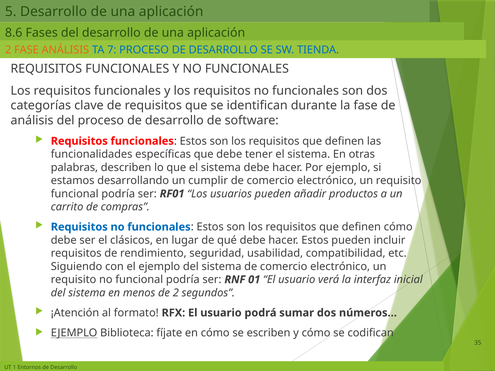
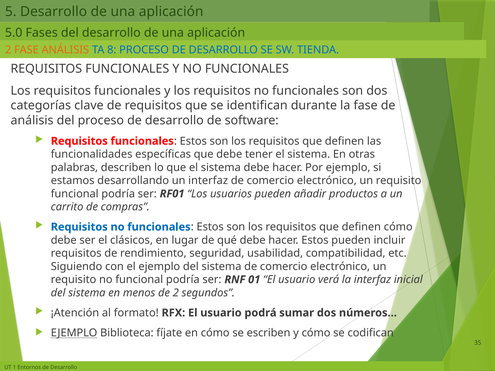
8.6: 8.6 -> 5.0 (14, 33)
7: 7 -> 8 (112, 50)
un cumplir: cumplir -> interfaz (208, 181)
